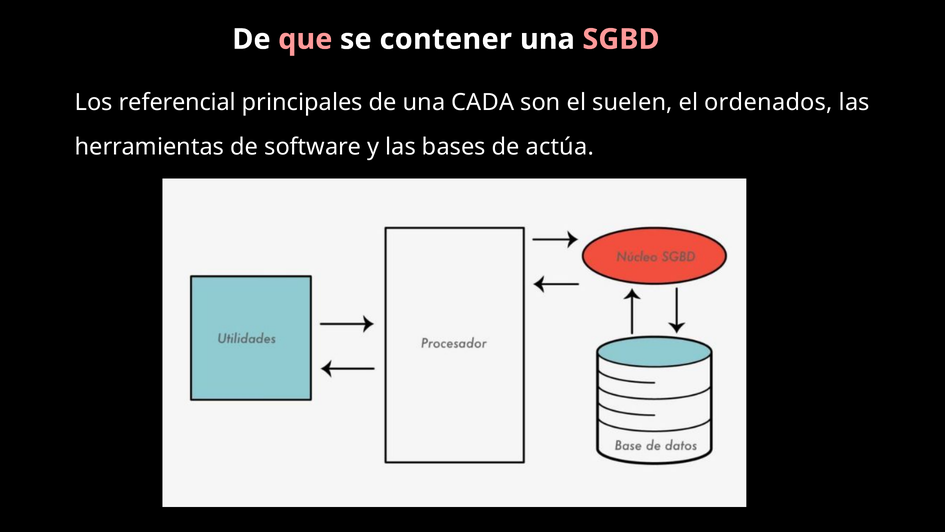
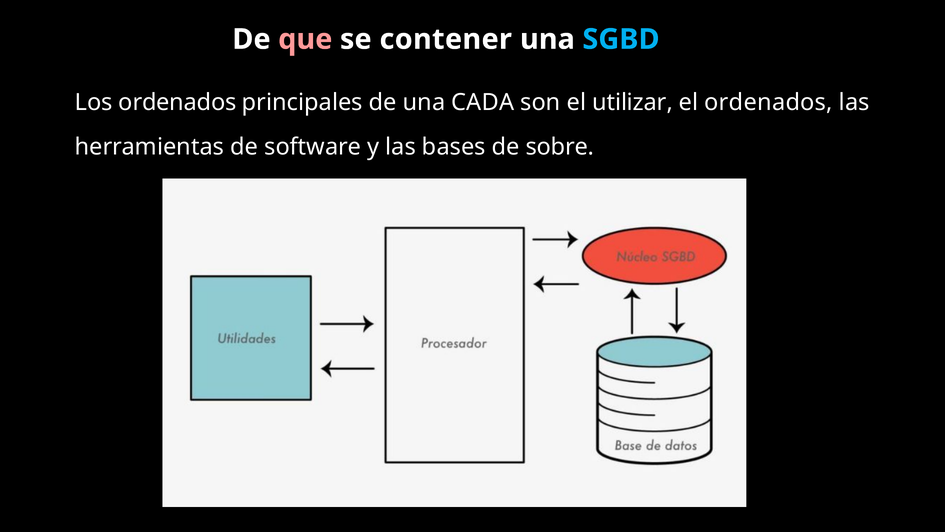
SGBD colour: pink -> light blue (621, 39)
Los referencial: referencial -> ordenados (177, 103)
suelen: suelen -> utilizar (633, 103)
actúa: actúa -> sobre (560, 147)
